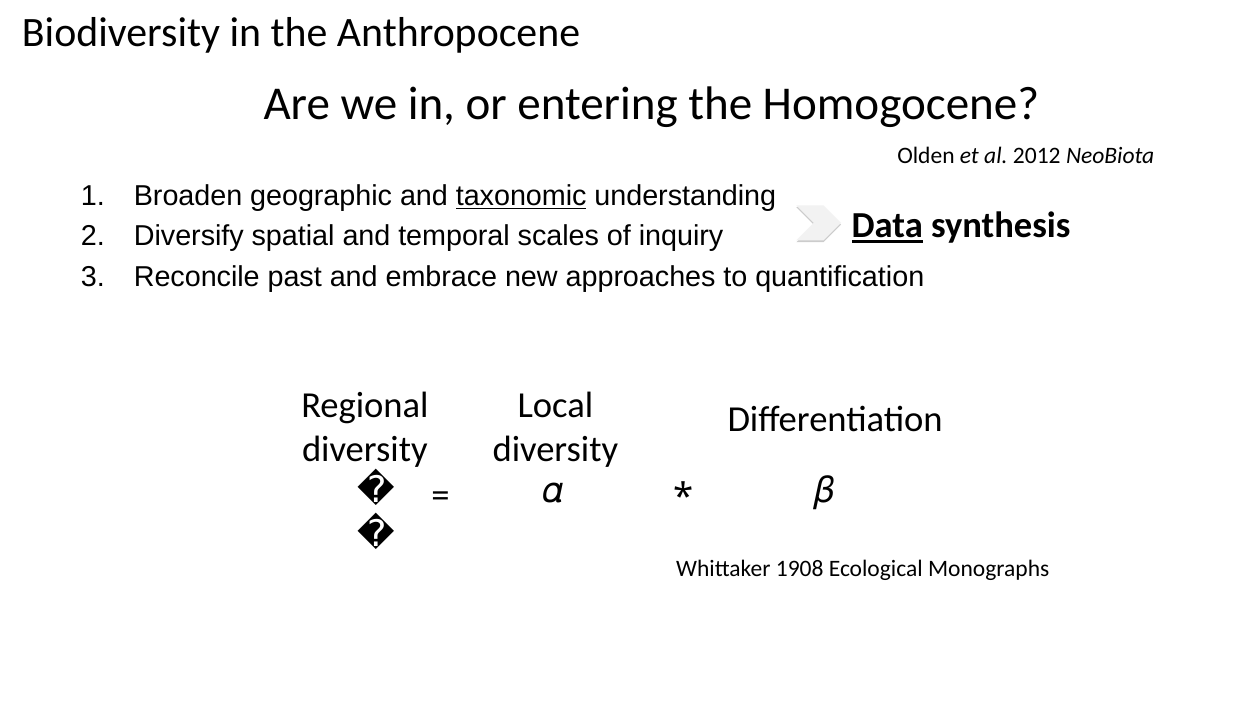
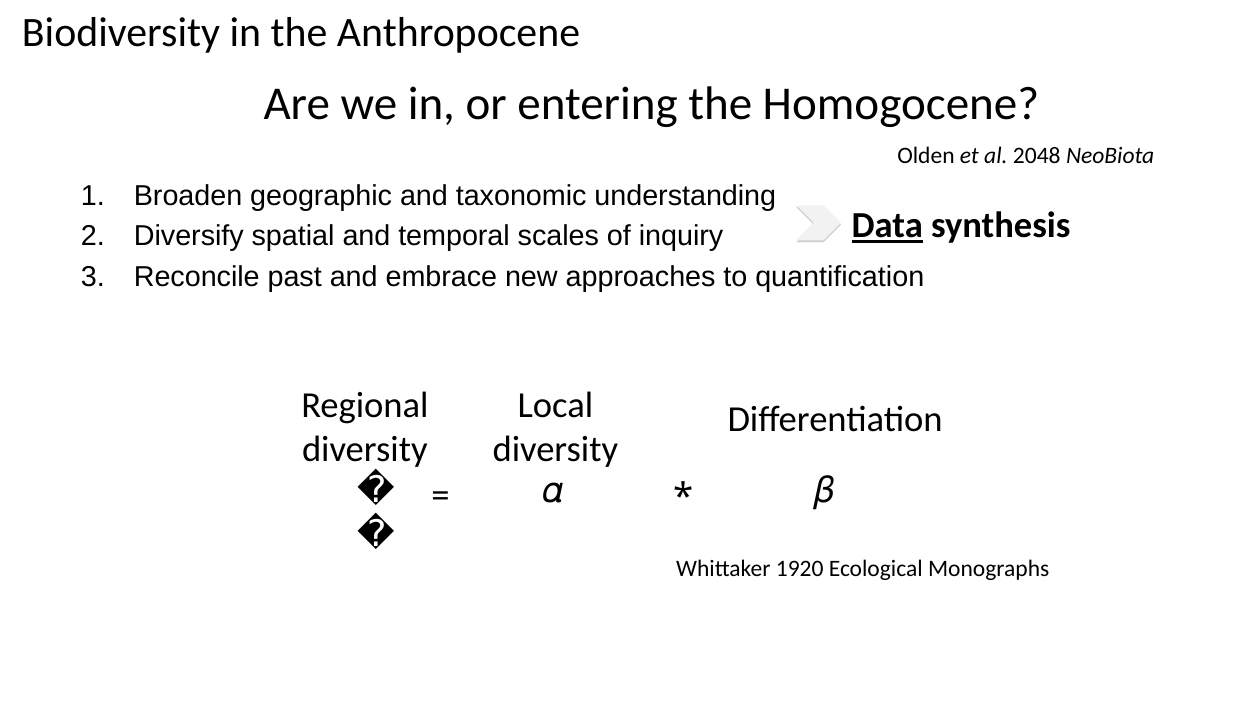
2012: 2012 -> 2048 (1037, 156)
taxonomic underline: present -> none (521, 196)
1908: 1908 -> 1920 (800, 569)
